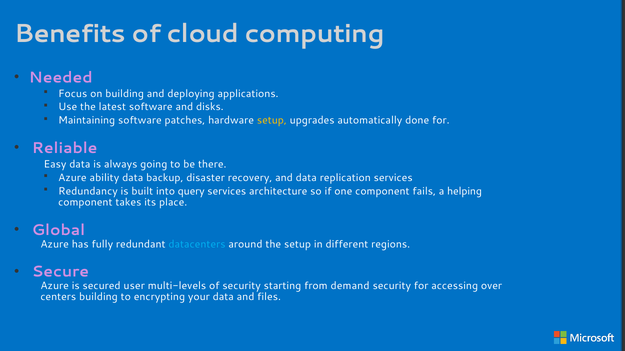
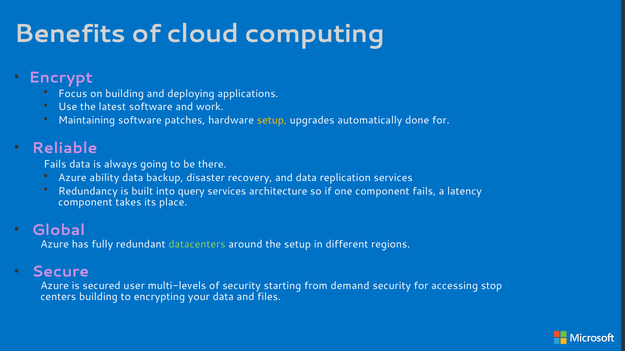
Needed: Needed -> Encrypt (61, 77)
disks: disks -> work (210, 107)
Easy: Easy -> Fails (55, 164)
helping: helping -> latency (464, 191)
datacenters colour: light blue -> light green (197, 244)
over: over -> stop (492, 286)
